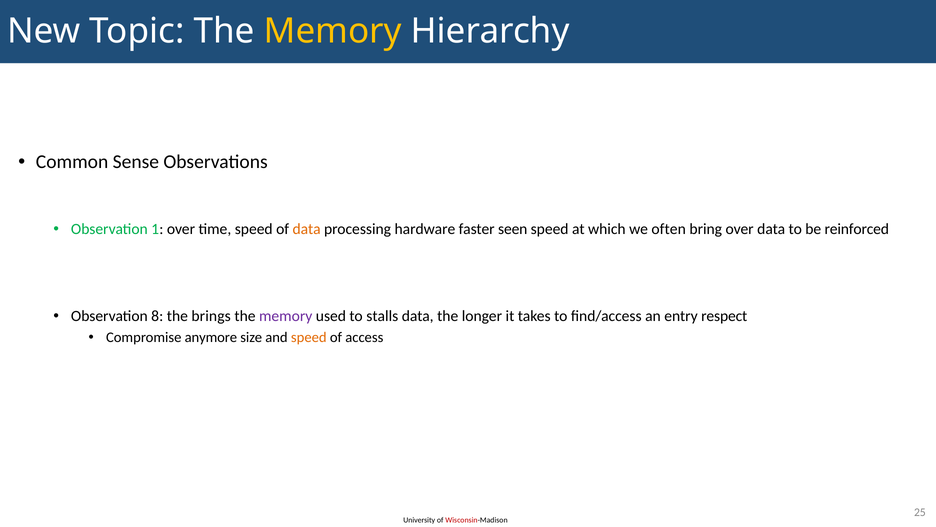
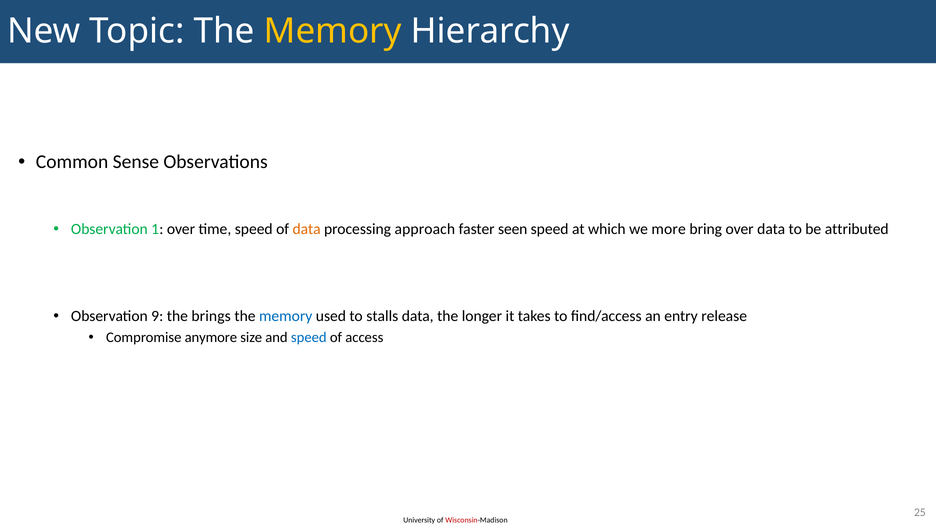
hardware: hardware -> approach (425, 229)
often: often -> more (669, 229)
reinforced: reinforced -> attributed (857, 229)
8: 8 -> 9 (157, 316)
memory colour: purple -> blue (286, 316)
respect: respect -> release (724, 316)
speed colour: orange -> blue (309, 337)
